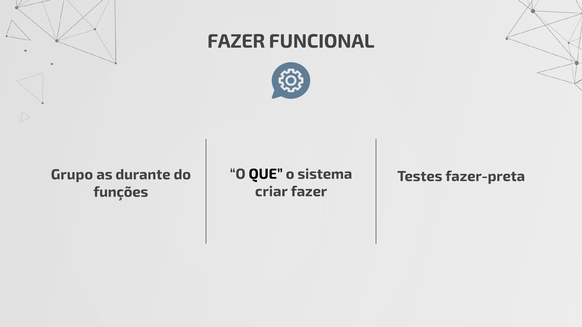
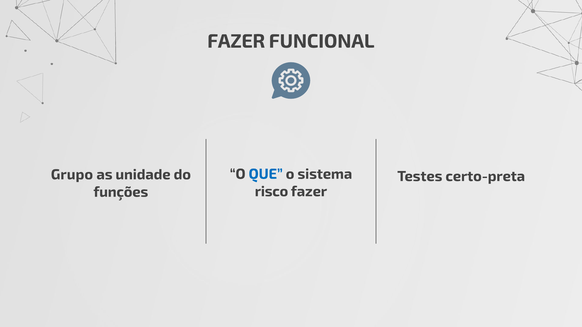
QUE colour: black -> blue (266, 174)
durante: durante -> unidade (143, 175)
fazer-preta: fazer-preta -> certo-preta (485, 176)
criar: criar -> risco (272, 192)
